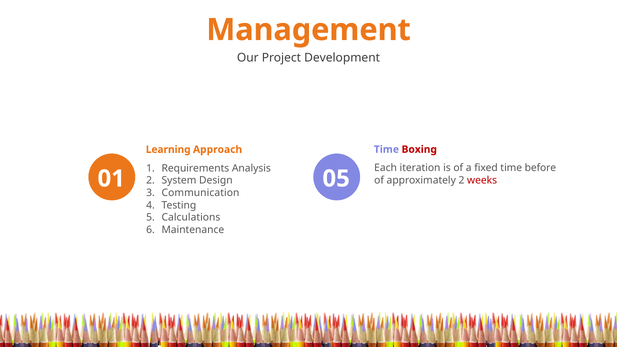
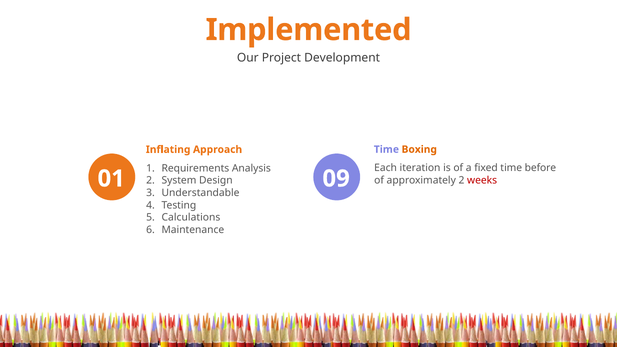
Management: Management -> Implemented (309, 30)
Boxing colour: red -> orange (419, 149)
Learning: Learning -> Inflating (168, 150)
05: 05 -> 09 (336, 179)
Communication: Communication -> Understandable (201, 193)
